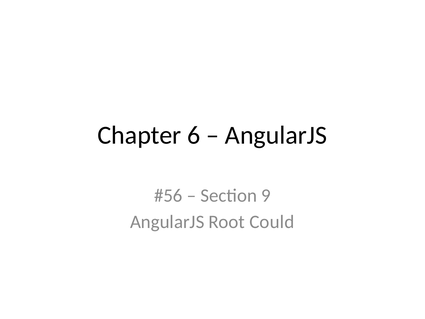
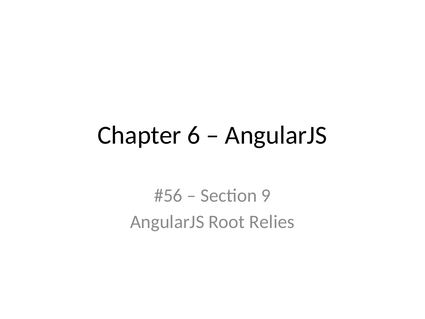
Could: Could -> Relies (272, 222)
